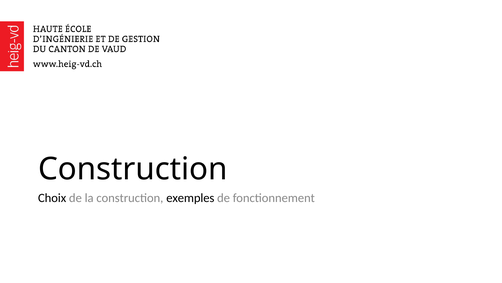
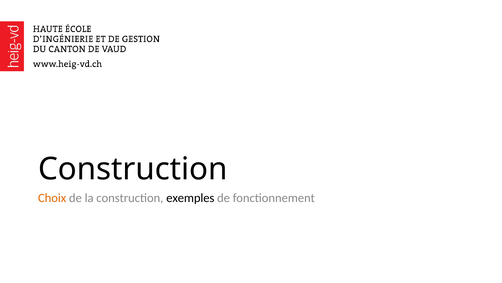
Choix colour: black -> orange (52, 198)
